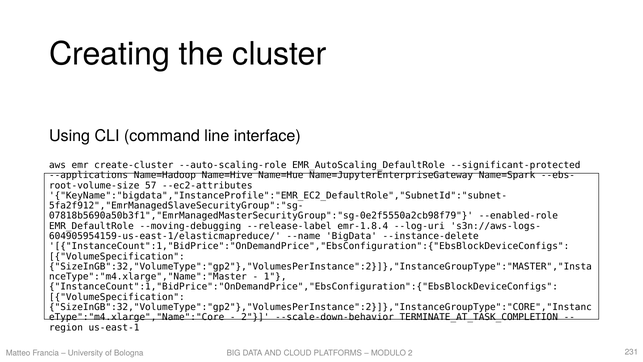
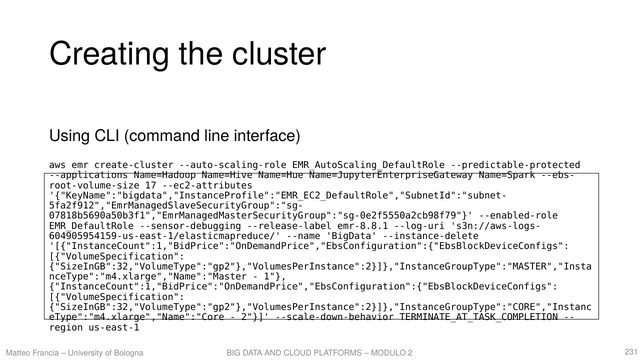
--significant-protected: --significant-protected -> --predictable-protected (516, 165)
57: 57 -> 17 (151, 185)
--moving-debugging: --moving-debugging -> --sensor-debugging (190, 226)
emr-1.8.4: emr-1.8.4 -> emr-8.8.1 (363, 226)
